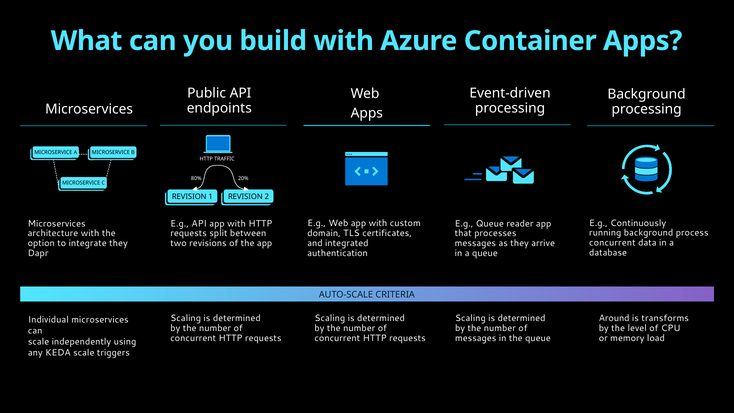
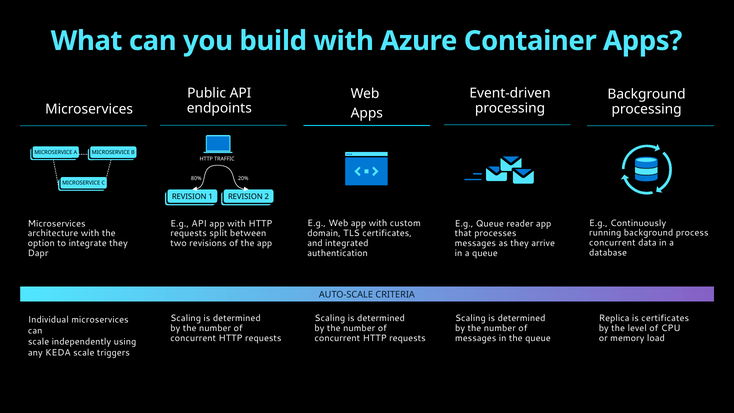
Around: Around -> Replica (614, 318)
is transforms: transforms -> certificates (665, 318)
